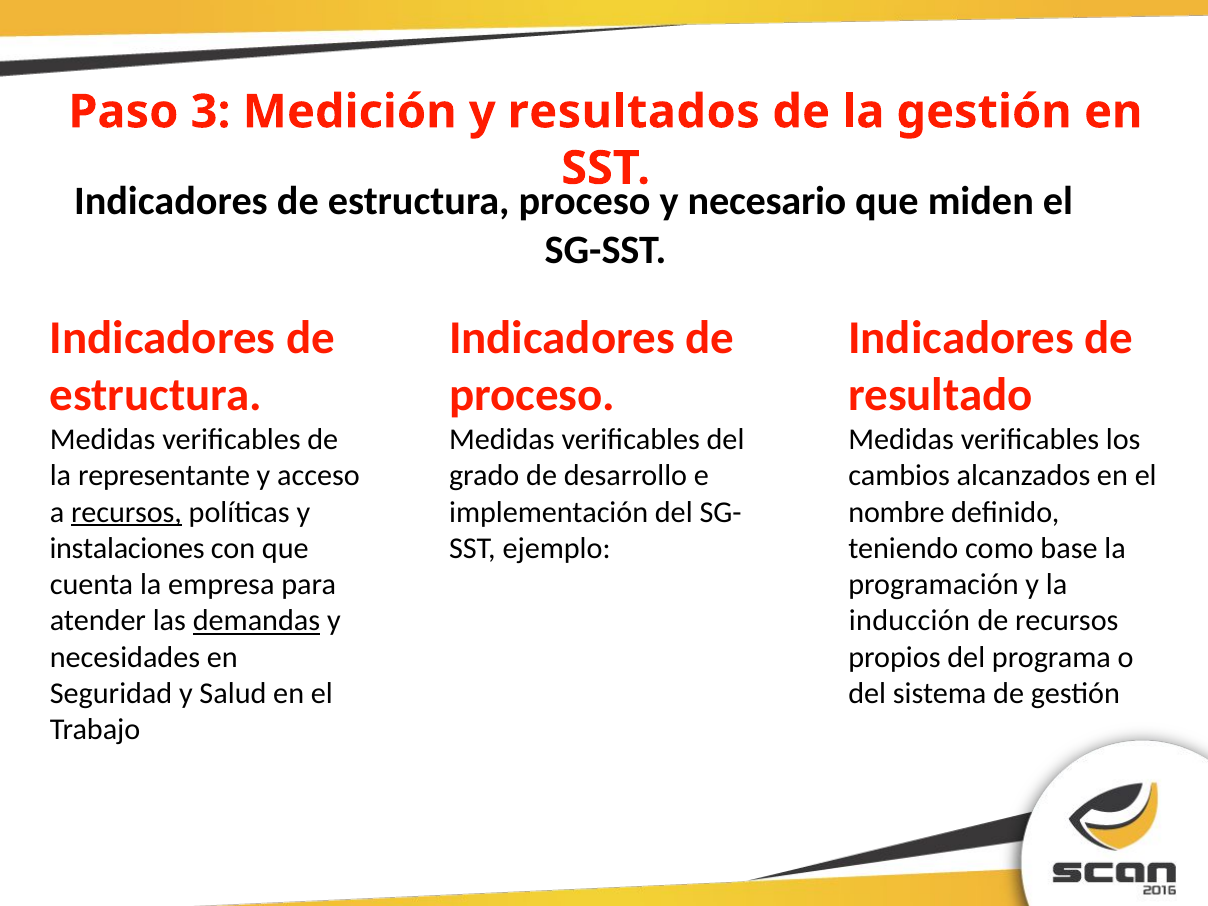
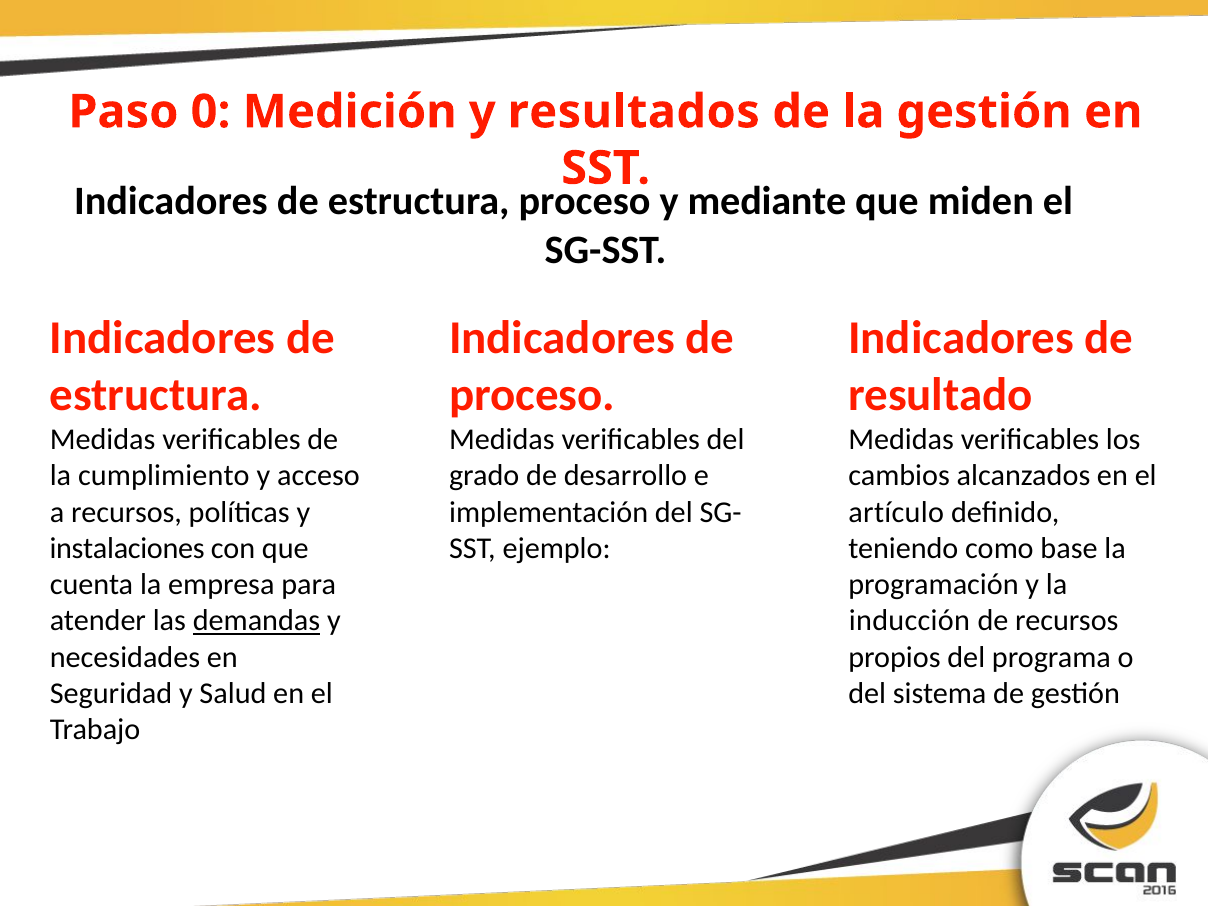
3: 3 -> 0 (211, 112)
necesario: necesario -> mediante (767, 202)
representante: representante -> cumplimiento (164, 476)
recursos underline: present -> none (127, 512)
nombre: nombre -> artículo (896, 512)
